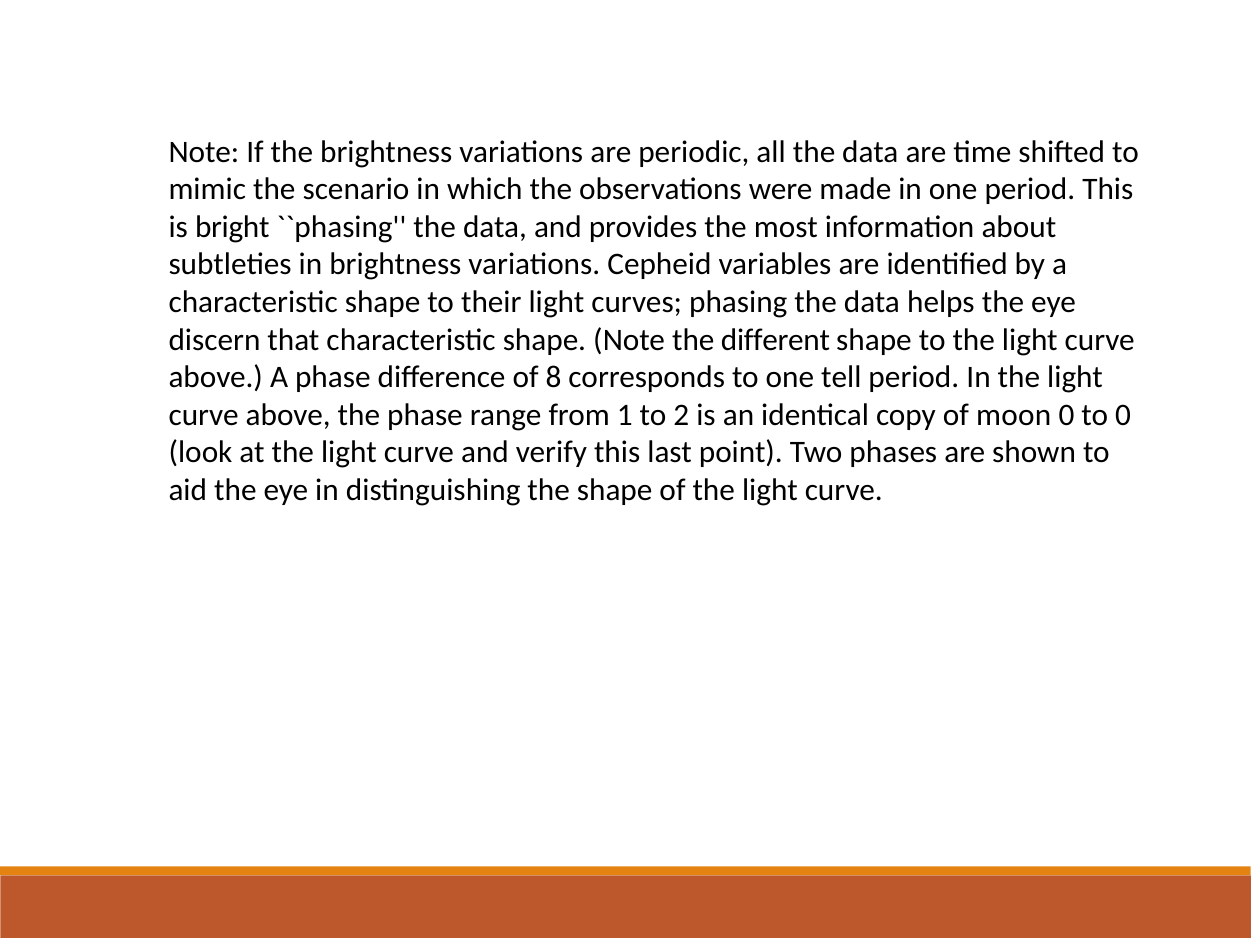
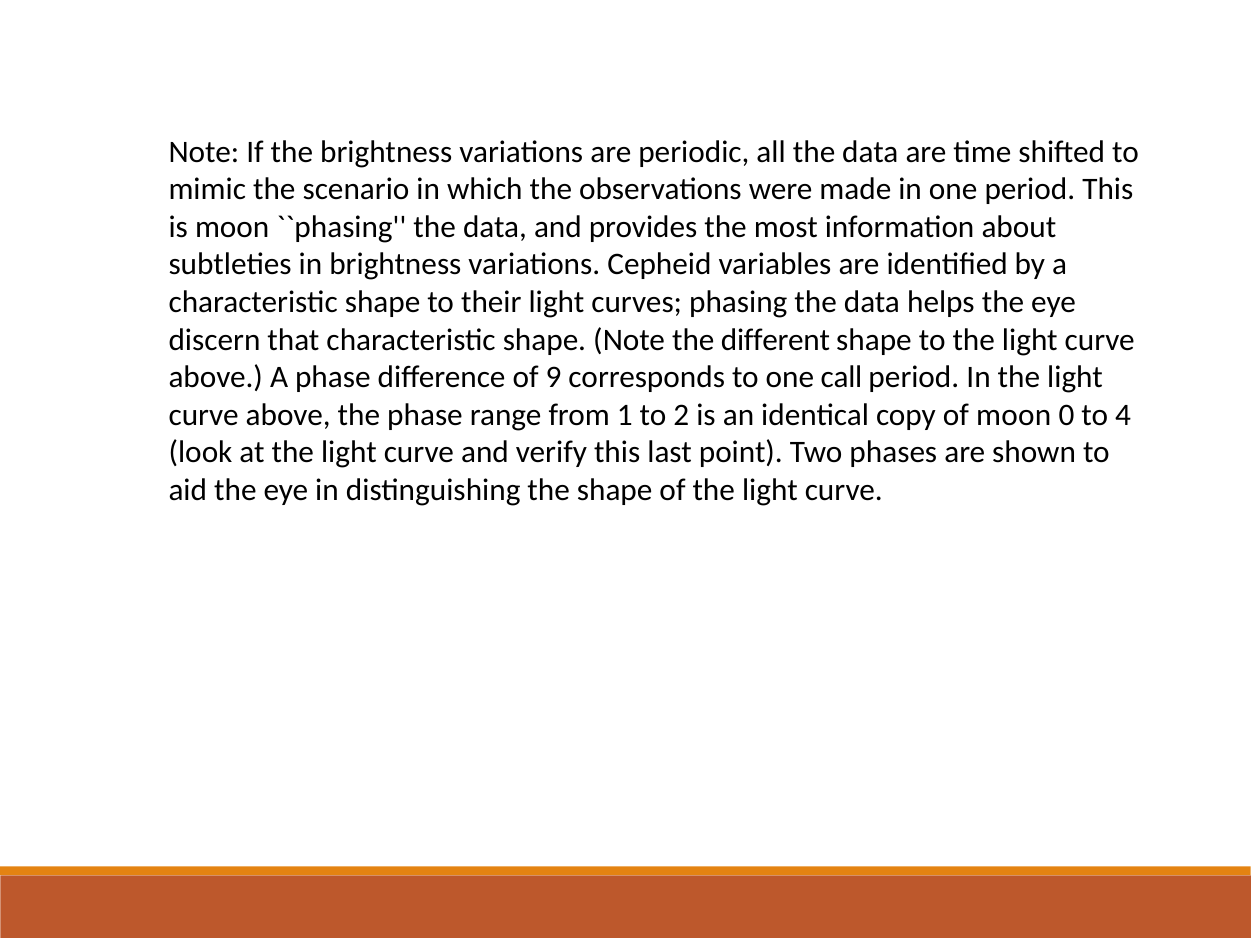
is bright: bright -> moon (232, 227)
8: 8 -> 9 (553, 377)
tell: tell -> call (842, 377)
to 0: 0 -> 4 (1123, 415)
